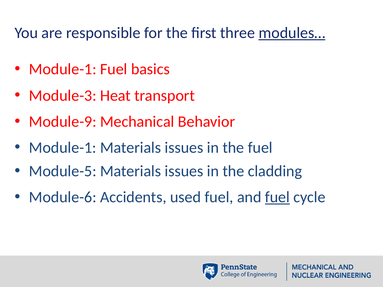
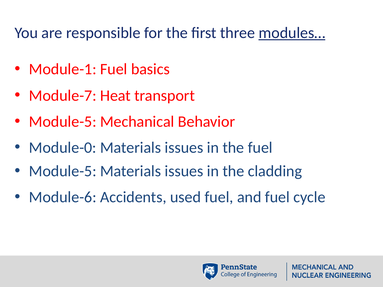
Module-3: Module-3 -> Module-7 (63, 96)
Module-9: Module-9 -> Module-5 (63, 122)
Module-1: Module-1 -> Module-0 (63, 148)
fuel underline: present -> none (277, 197)
